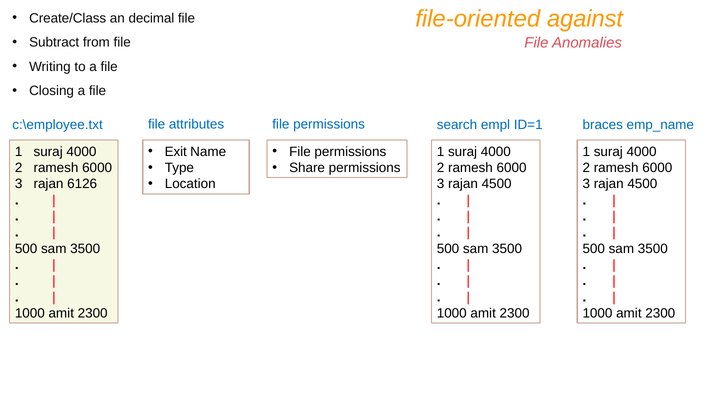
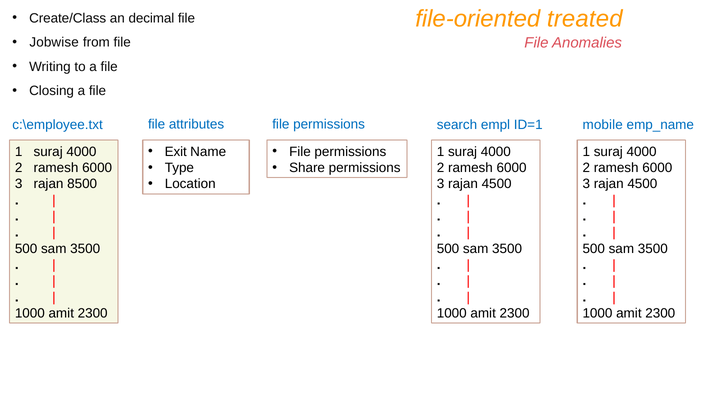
against: against -> treated (585, 19)
Subtract: Subtract -> Jobwise (54, 42)
braces: braces -> mobile (603, 125)
6126: 6126 -> 8500 (82, 184)
